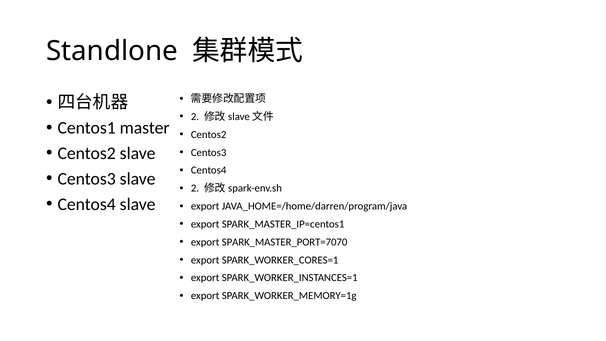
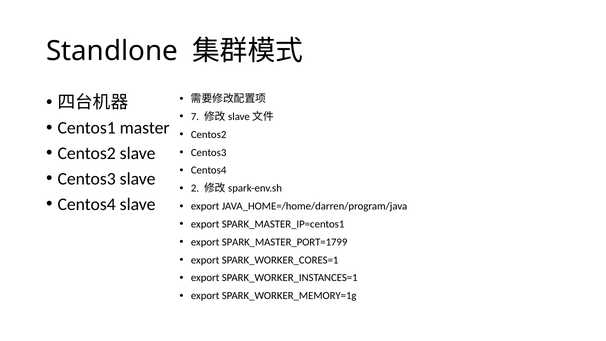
2: 2 -> 7 (195, 117)
SPARK_MASTER_PORT=7070: SPARK_MASTER_PORT=7070 -> SPARK_MASTER_PORT=1799 (285, 242)
